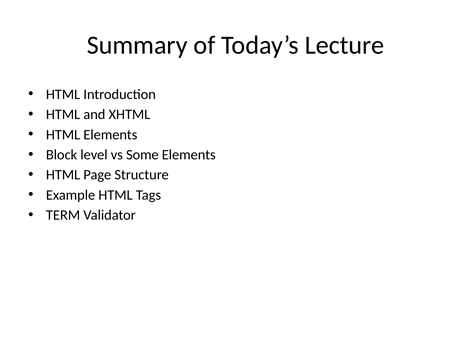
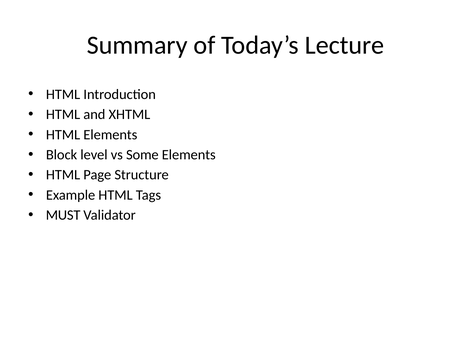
TERM: TERM -> MUST (63, 215)
